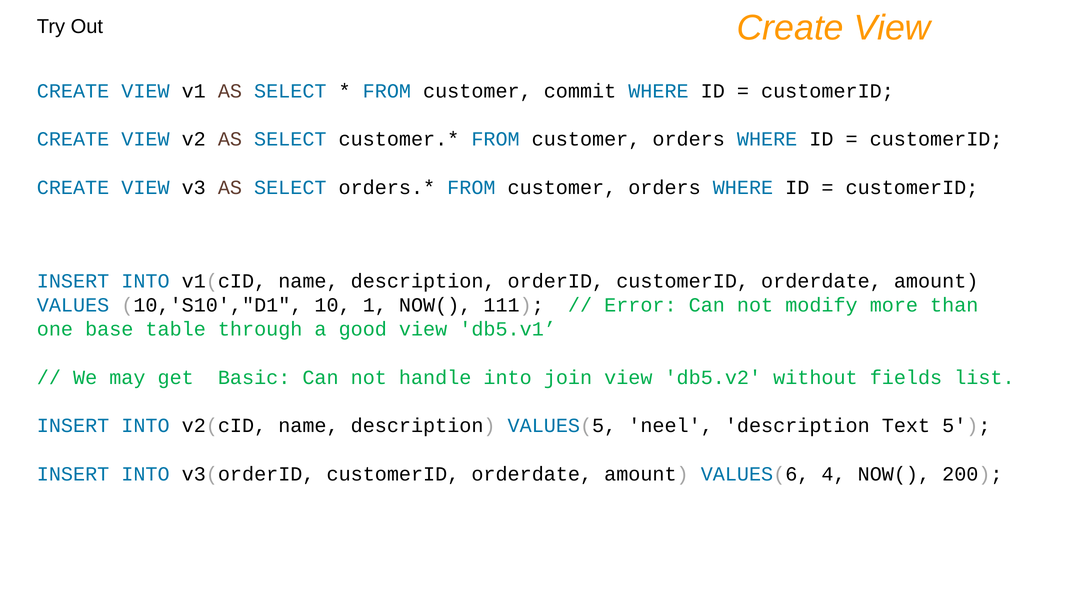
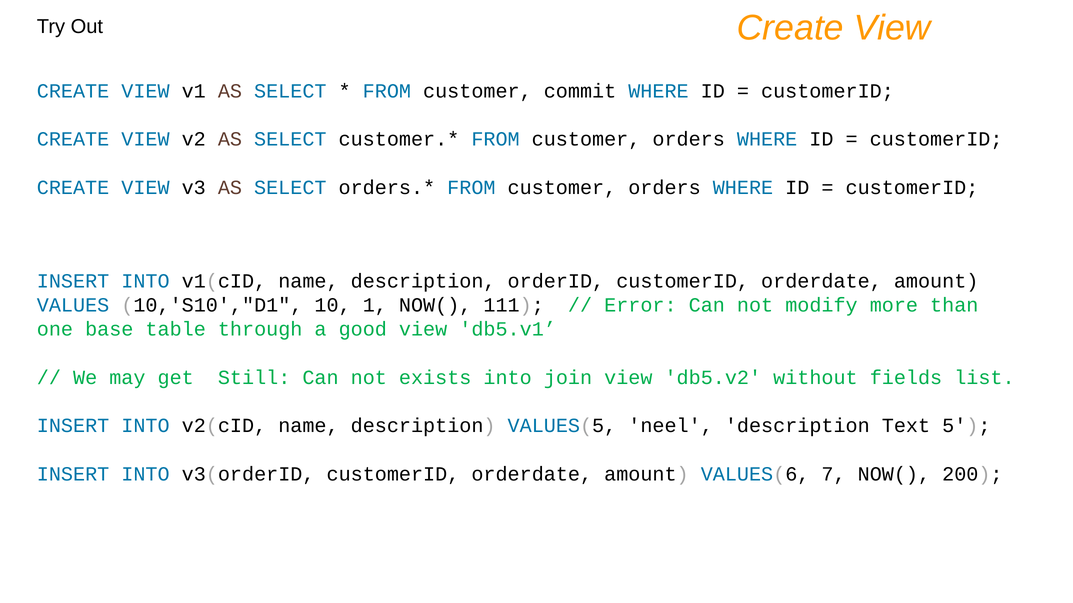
Basic: Basic -> Still (254, 378)
handle: handle -> exists (435, 378)
4: 4 -> 7 (834, 474)
